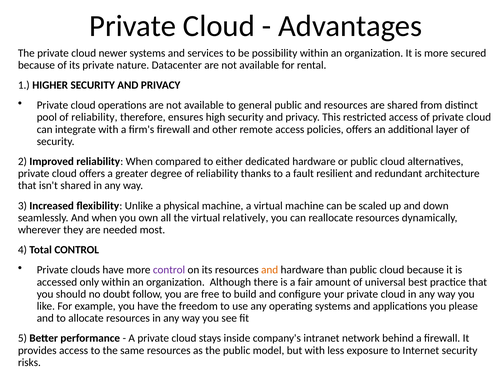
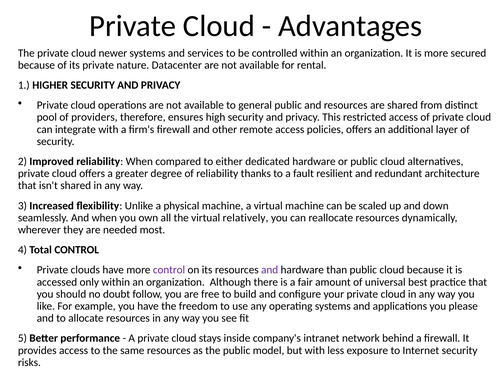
possibility: possibility -> controlled (275, 53)
pool of reliability: reliability -> providers (94, 117)
and colour: orange -> purple (270, 270)
